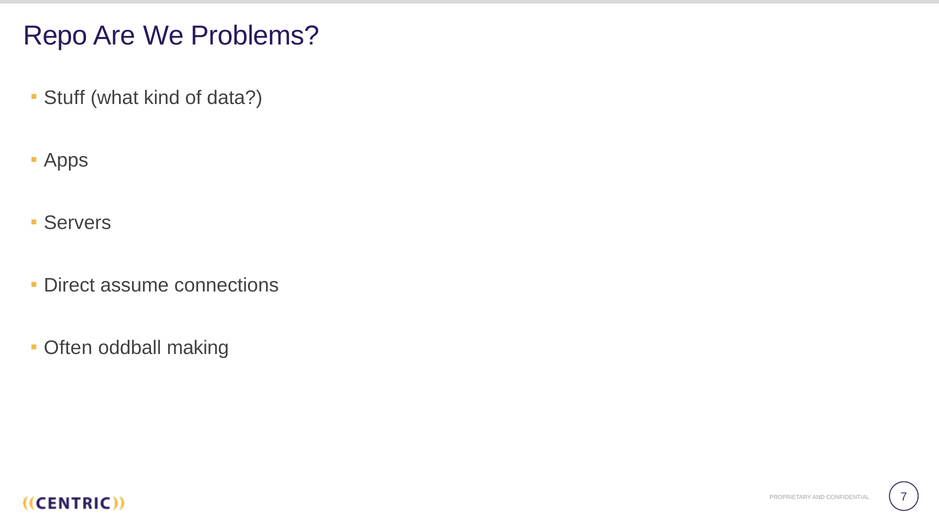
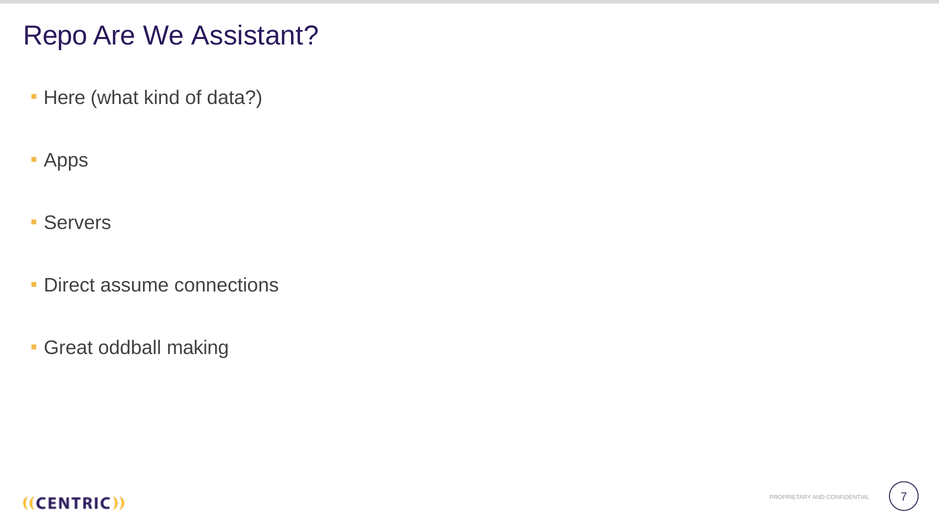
Problems: Problems -> Assistant (255, 36)
Stuff: Stuff -> Here (65, 98)
Often: Often -> Great (68, 348)
